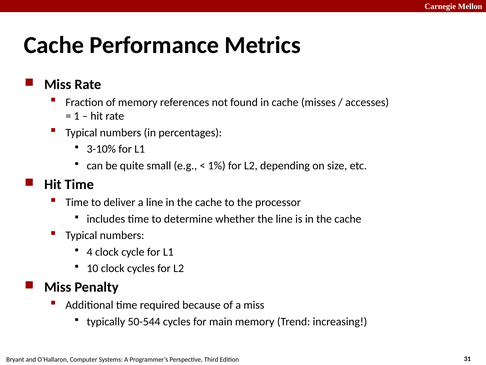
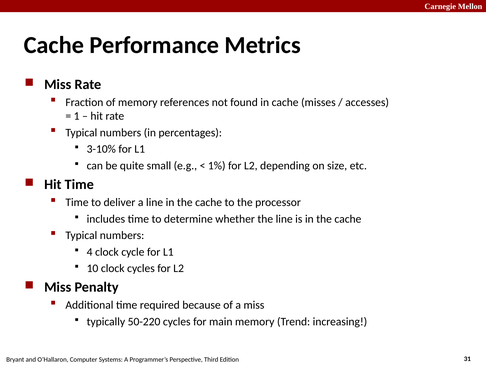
50-544: 50-544 -> 50-220 (144, 321)
